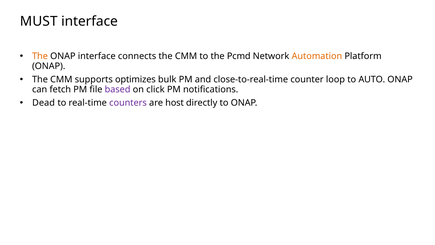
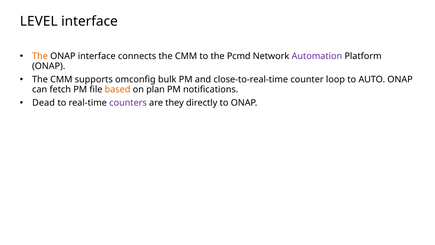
MUST: MUST -> LEVEL (39, 21)
Automation colour: orange -> purple (317, 56)
optimizes: optimizes -> omconfig (135, 79)
based colour: purple -> orange (118, 89)
click: click -> plan (156, 89)
host: host -> they (175, 103)
